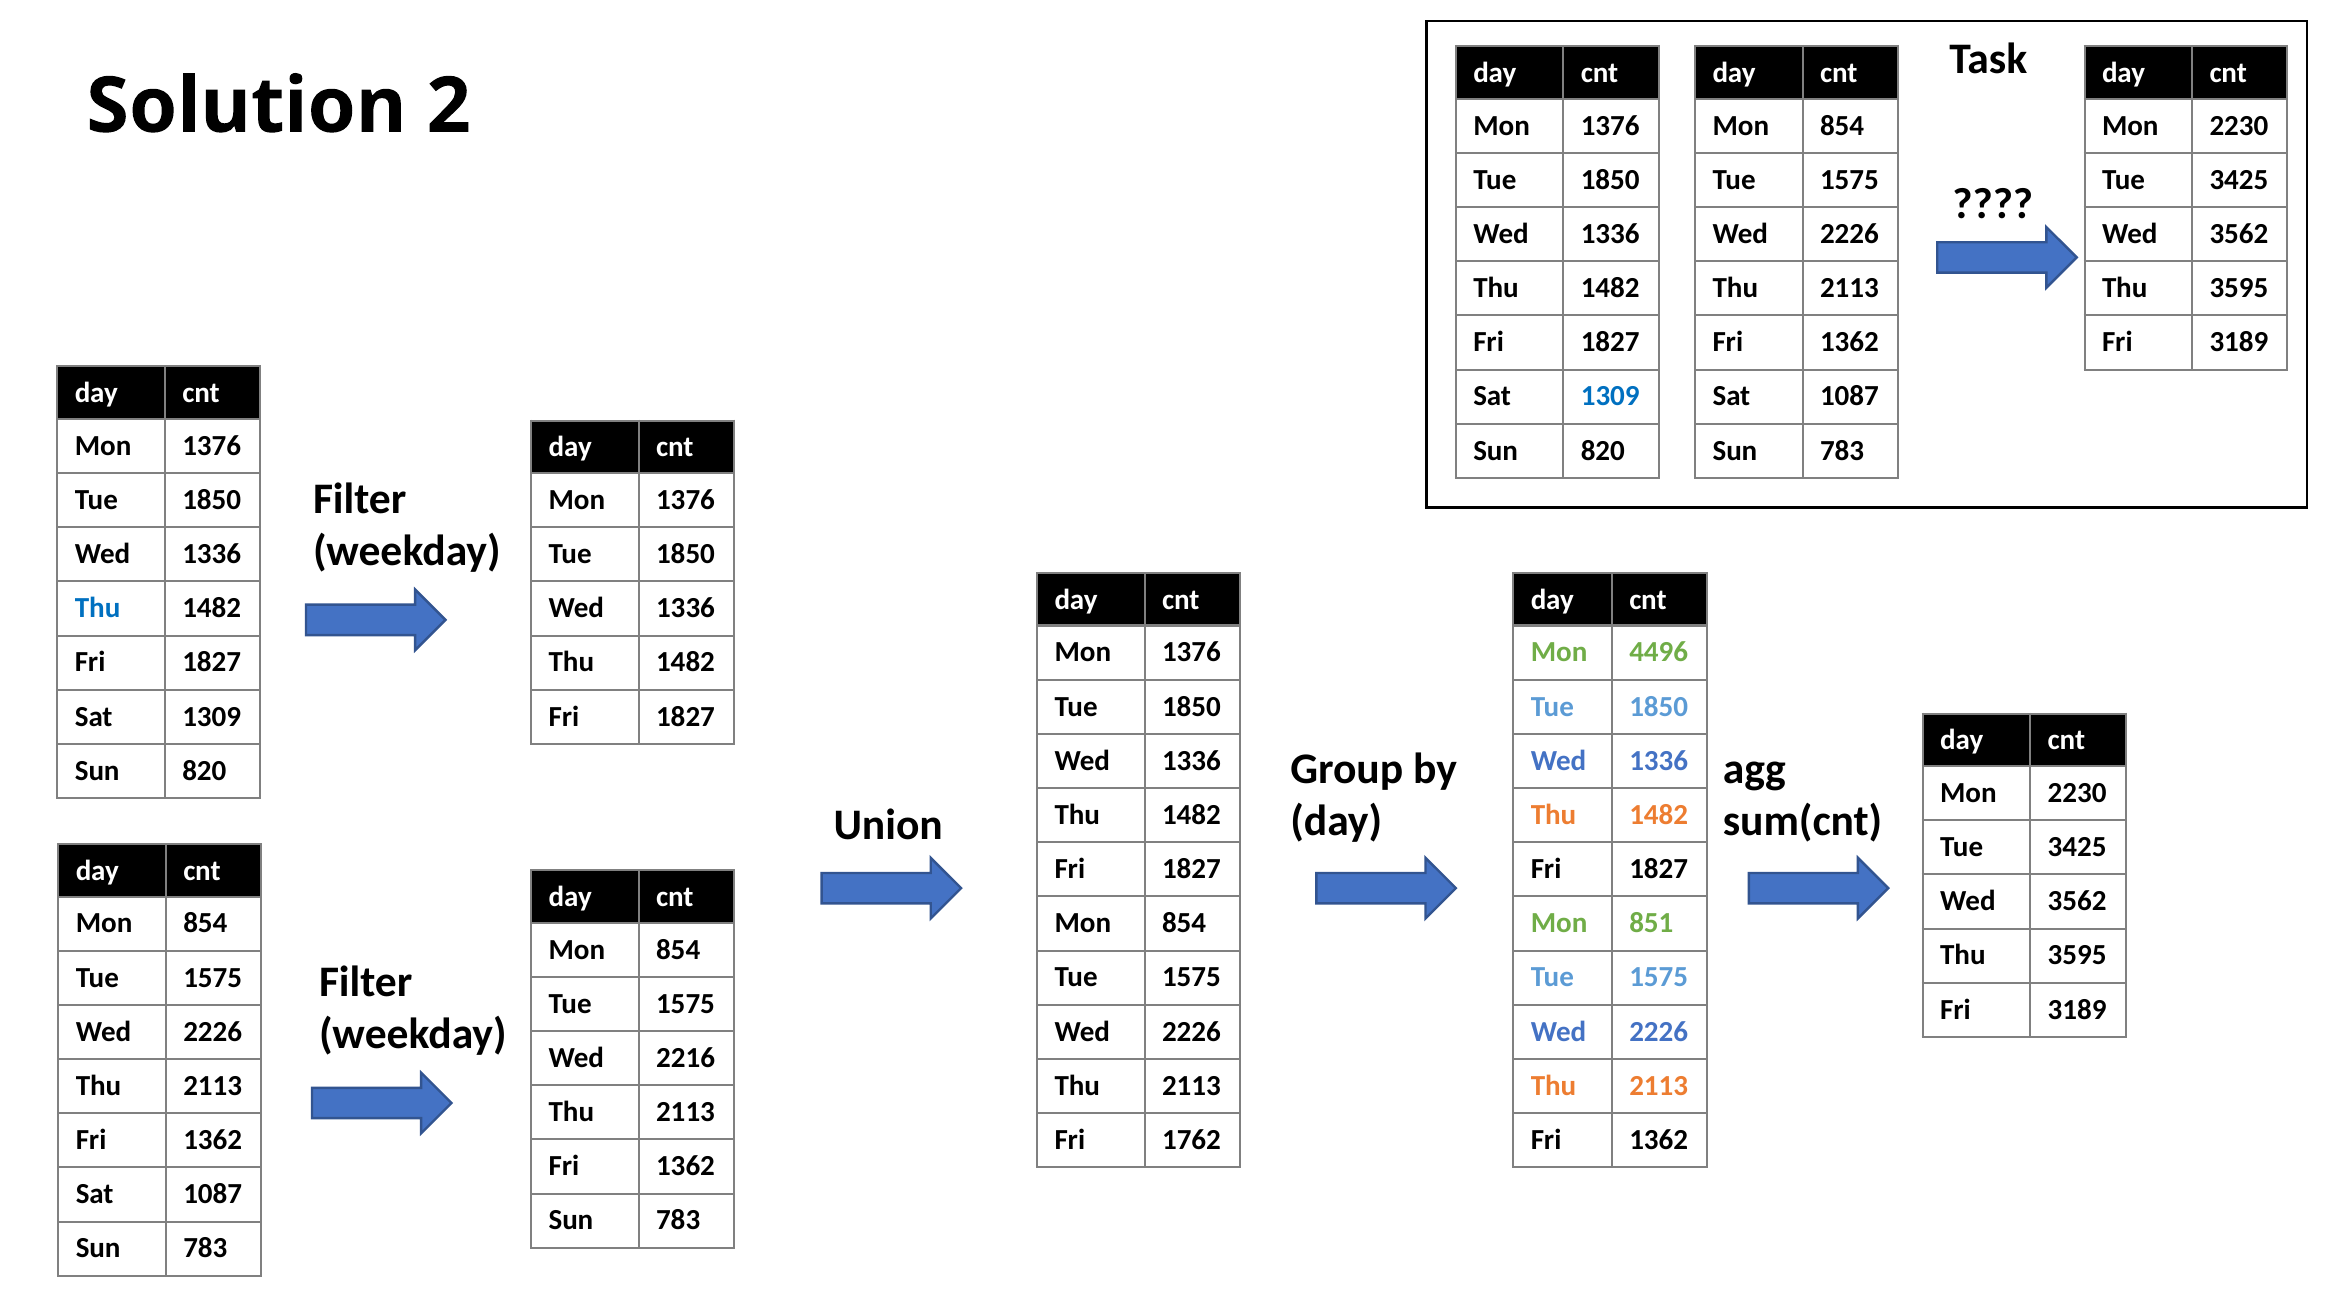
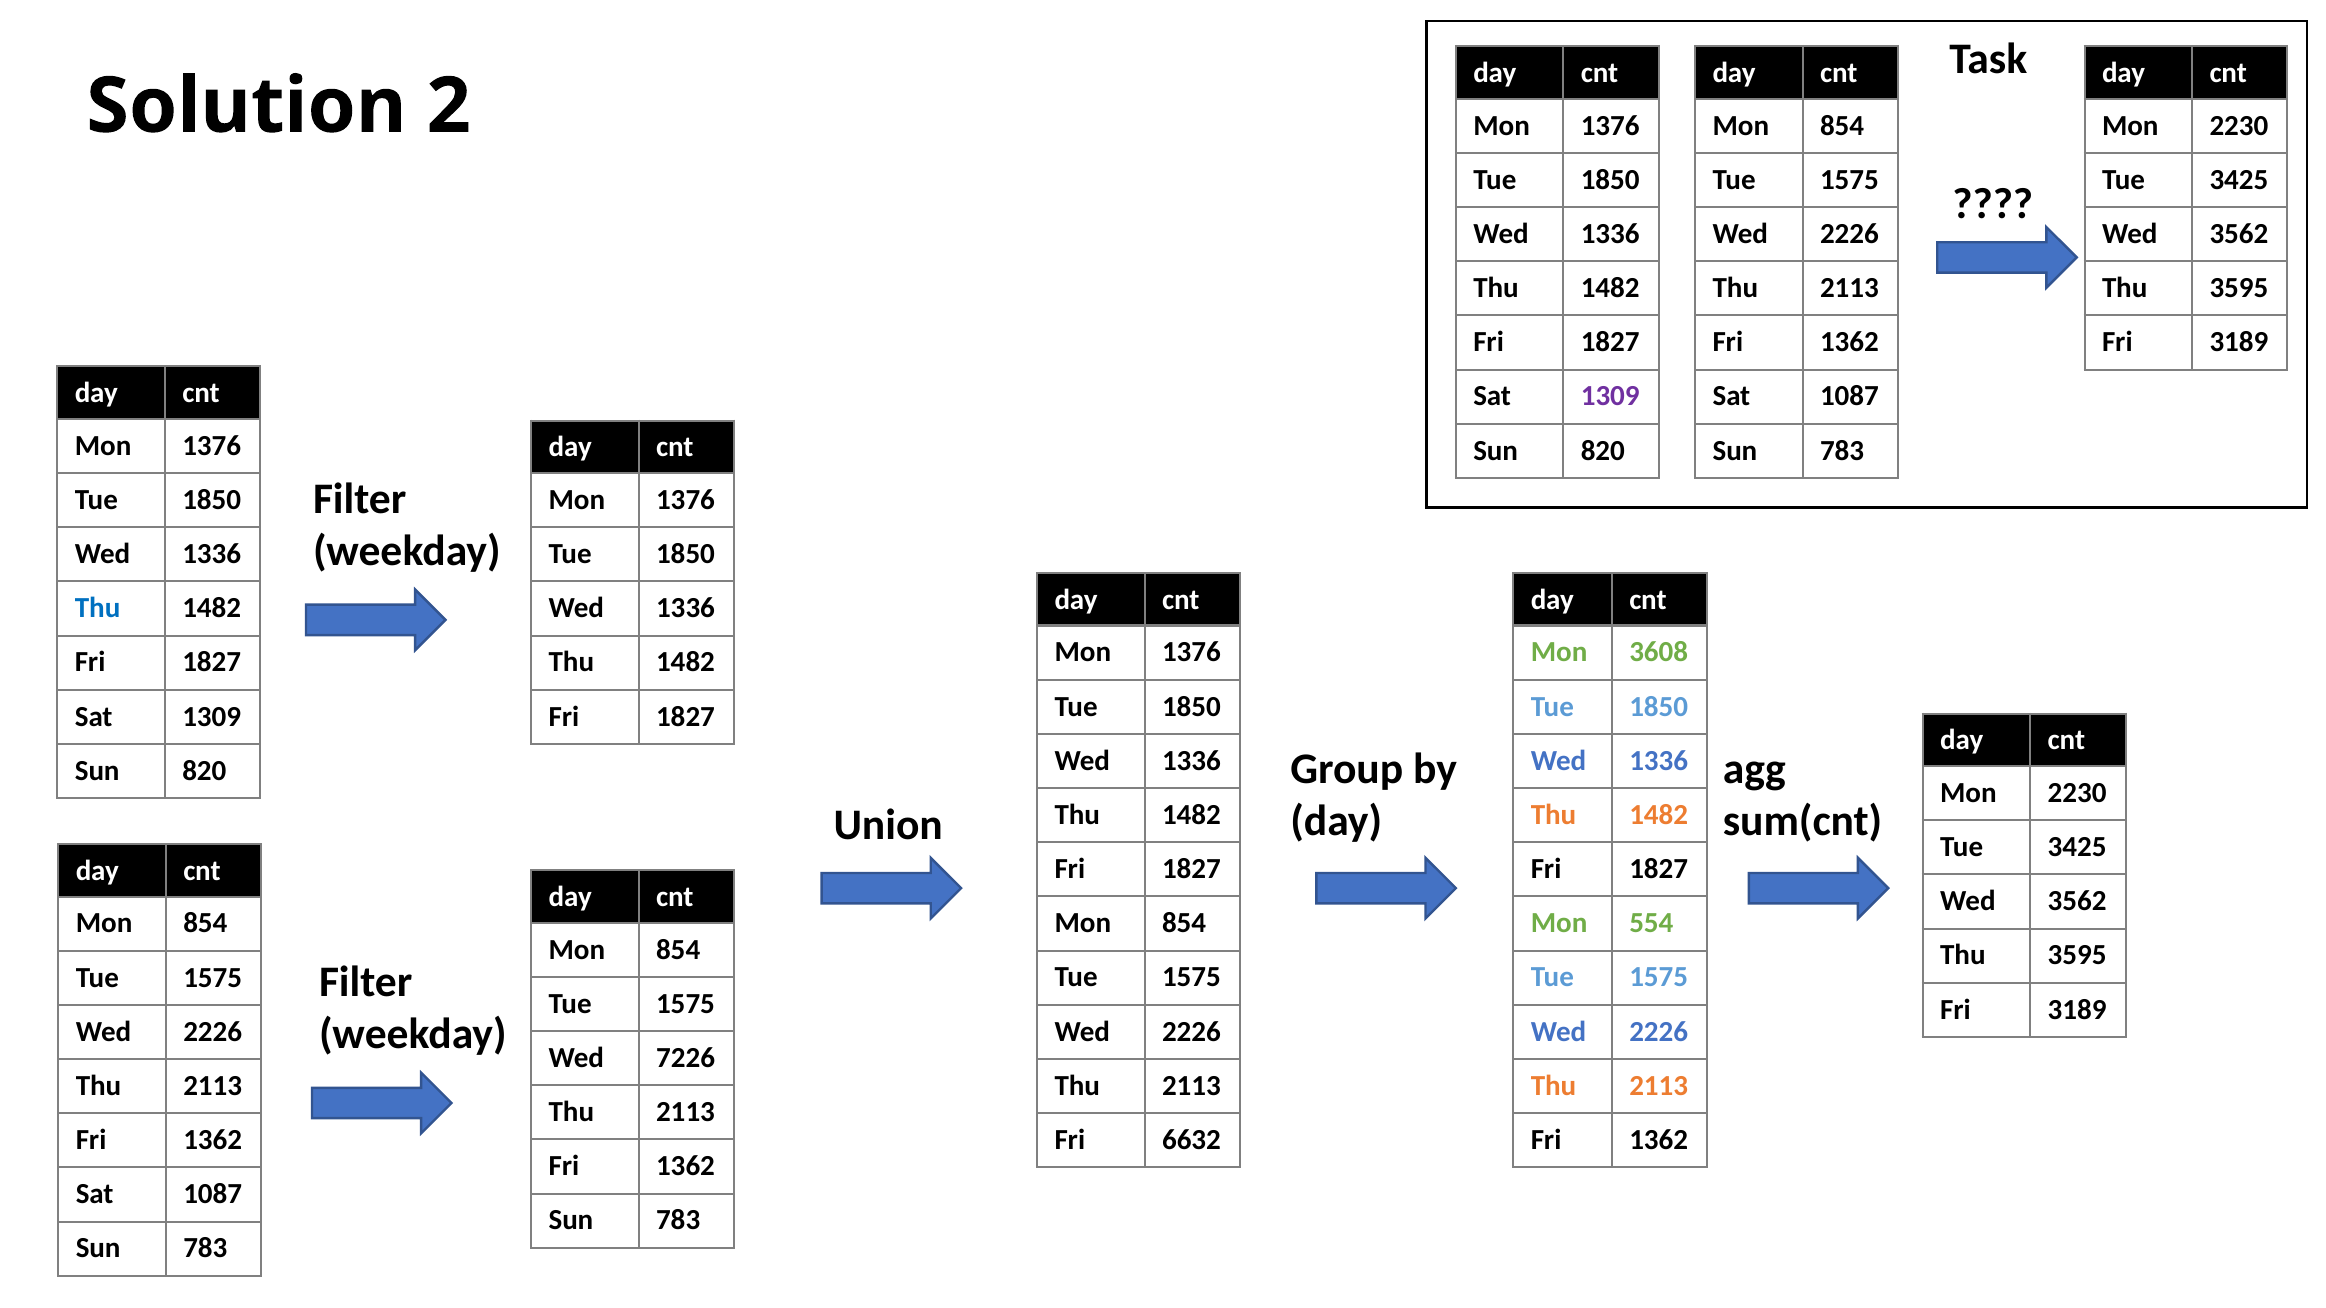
1309 colour: blue -> purple (1610, 396)
4496: 4496 -> 3608 (1659, 652)
851: 851 -> 554 (1651, 923)
2216: 2216 -> 7226 (686, 1058)
1762: 1762 -> 6632 (1191, 1140)
